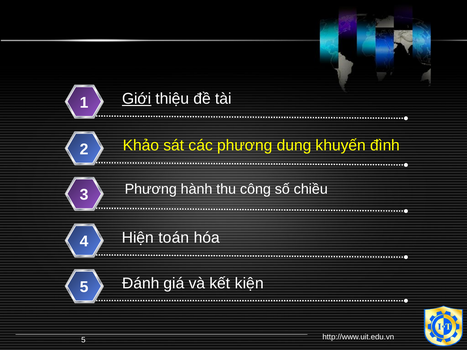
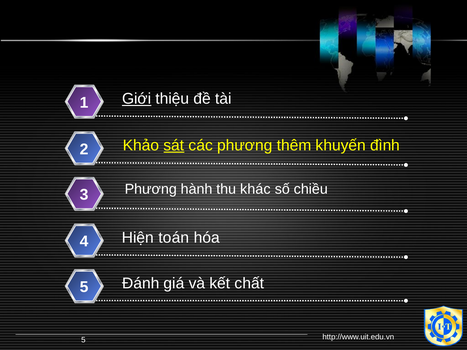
sát underline: none -> present (174, 146)
dung: dung -> thêm (294, 146)
công: công -> khác (255, 189)
kiện: kiện -> chất (249, 283)
